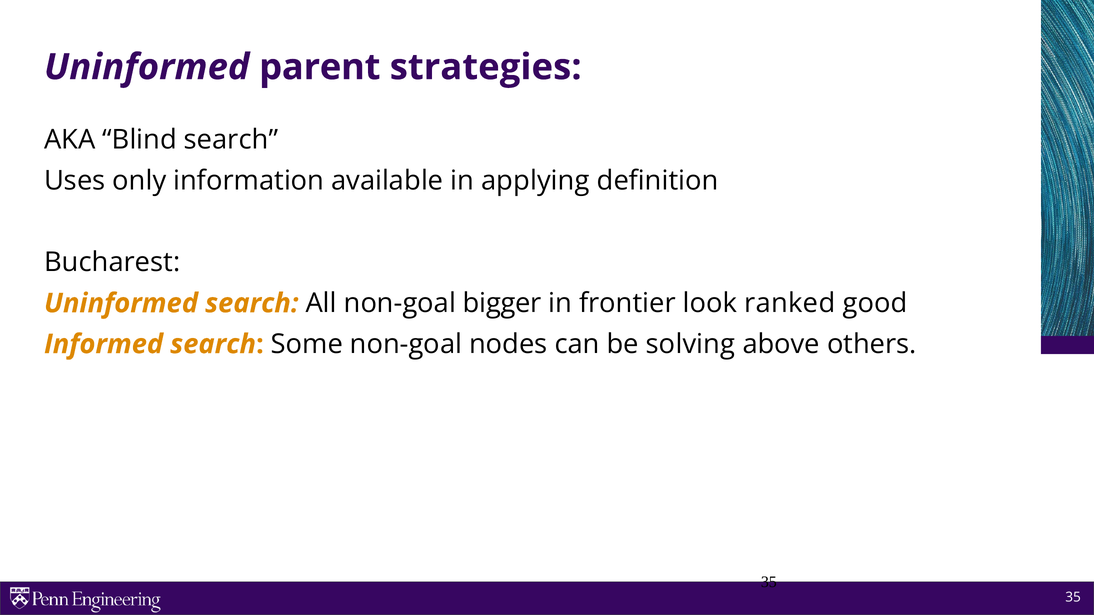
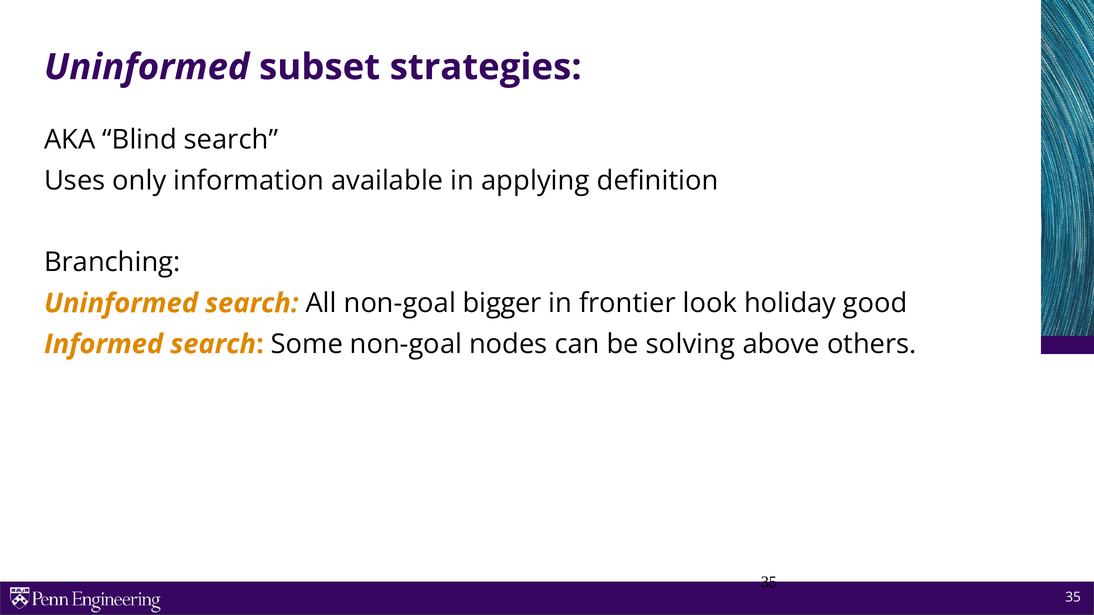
parent: parent -> subset (320, 67)
Bucharest: Bucharest -> Branching (112, 263)
ranked: ranked -> holiday (790, 303)
